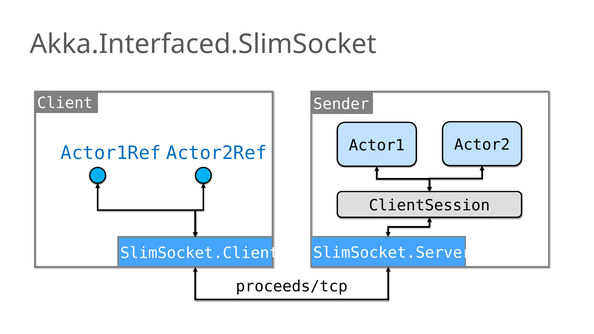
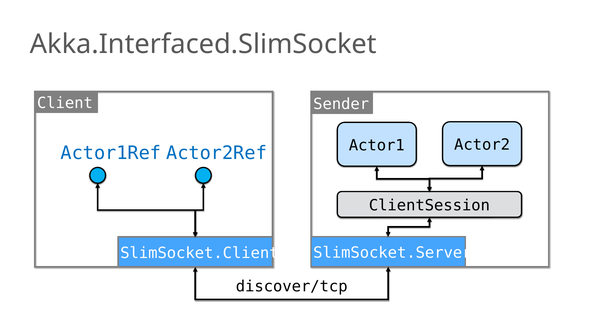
proceeds/tcp: proceeds/tcp -> discover/tcp (292, 286)
